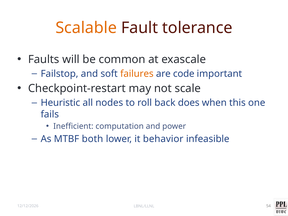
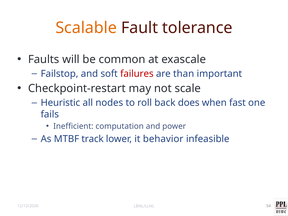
failures colour: orange -> red (137, 74)
code: code -> than (184, 74)
this: this -> fast (237, 103)
both: both -> track (93, 139)
